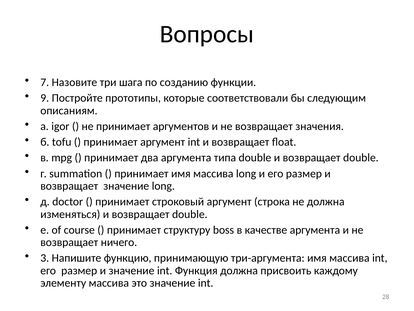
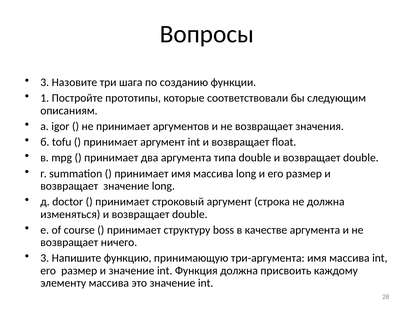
7: 7 -> 3 (45, 82)
9: 9 -> 1 (45, 98)
